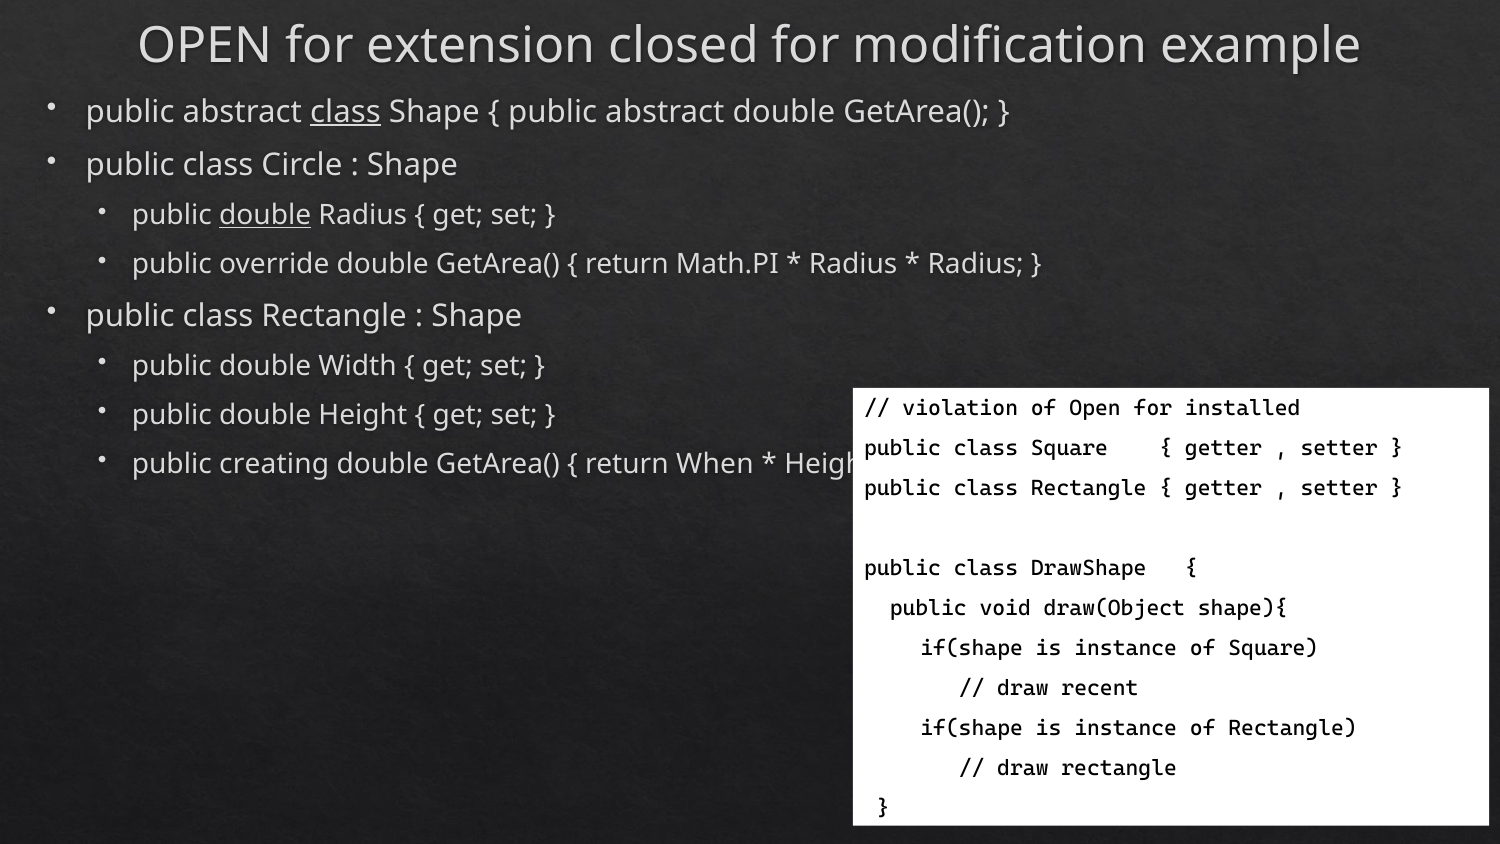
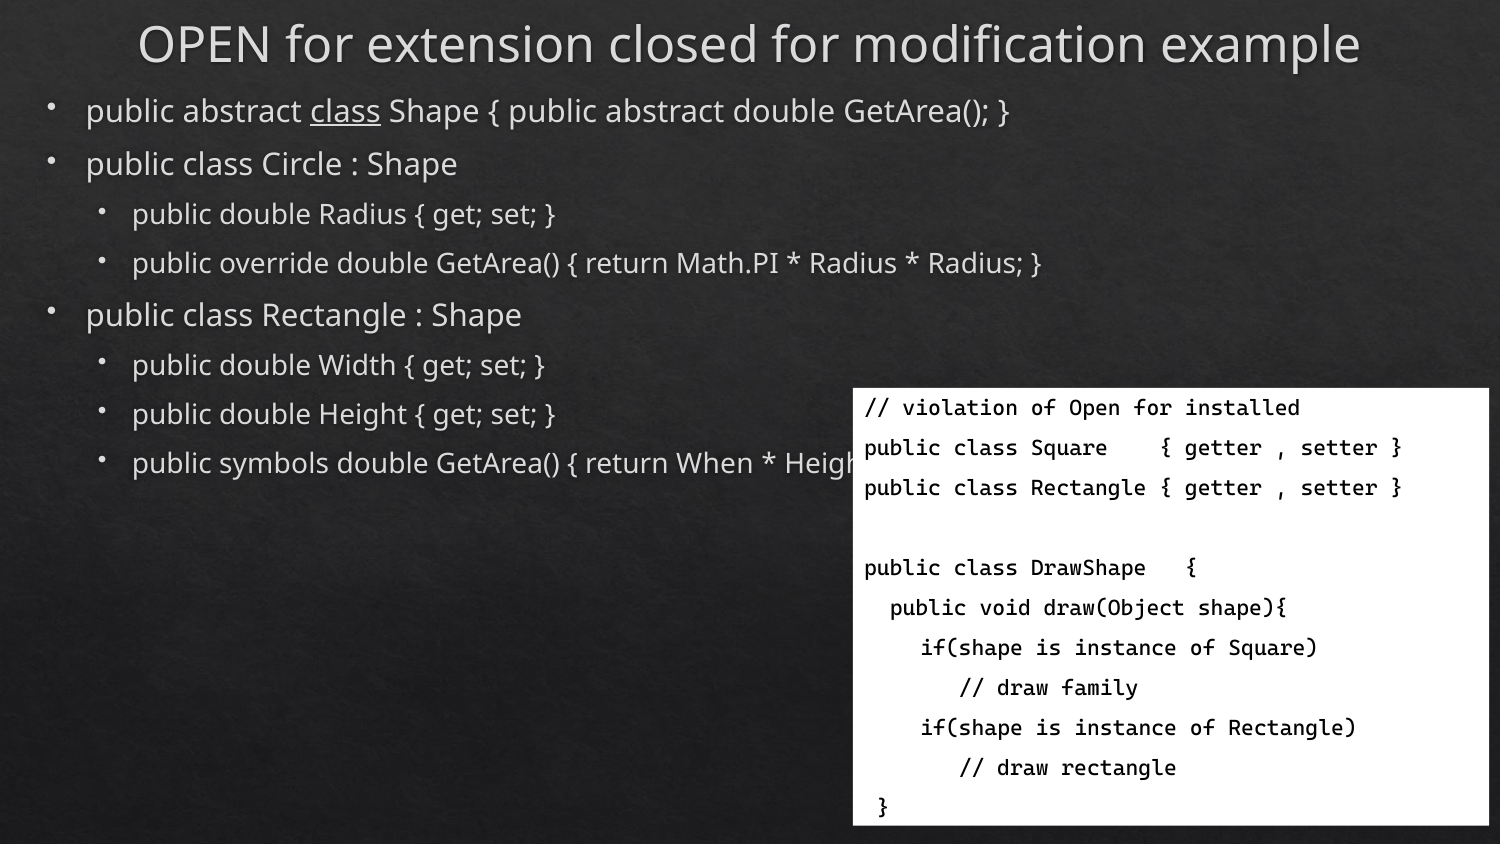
double underline: present -> none (265, 215)
creating: creating -> symbols (274, 464)
recent: recent -> family (1100, 688)
